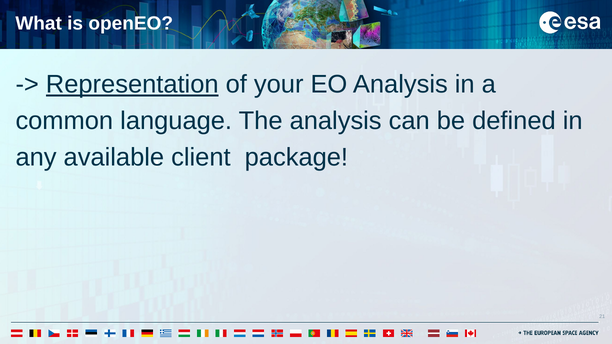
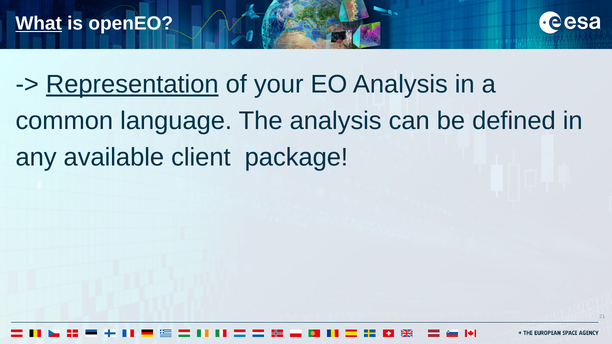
What underline: none -> present (39, 23)
